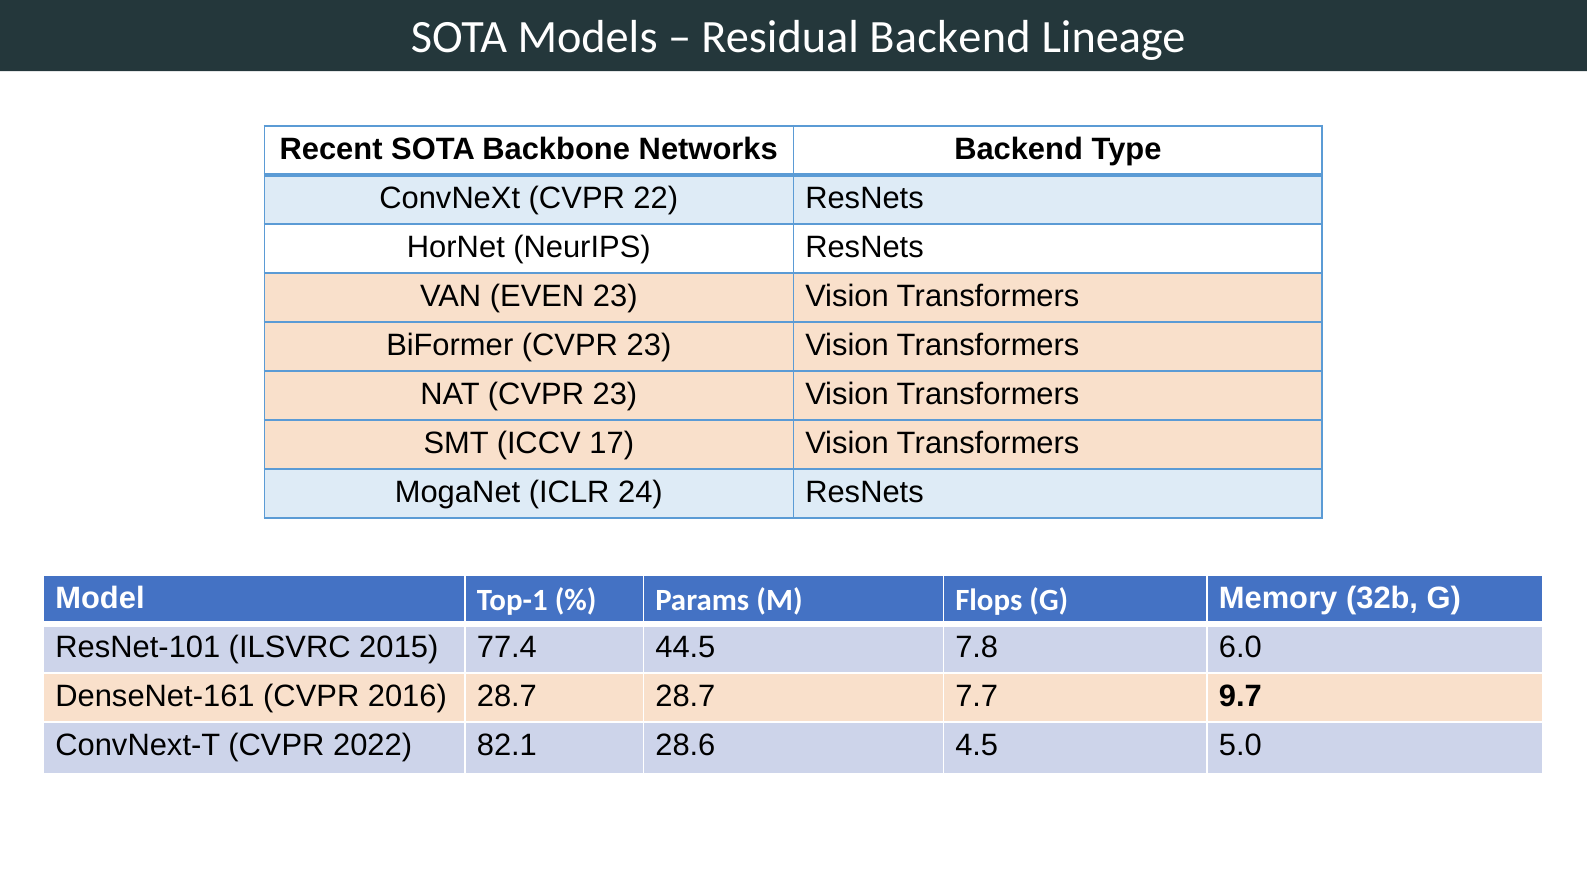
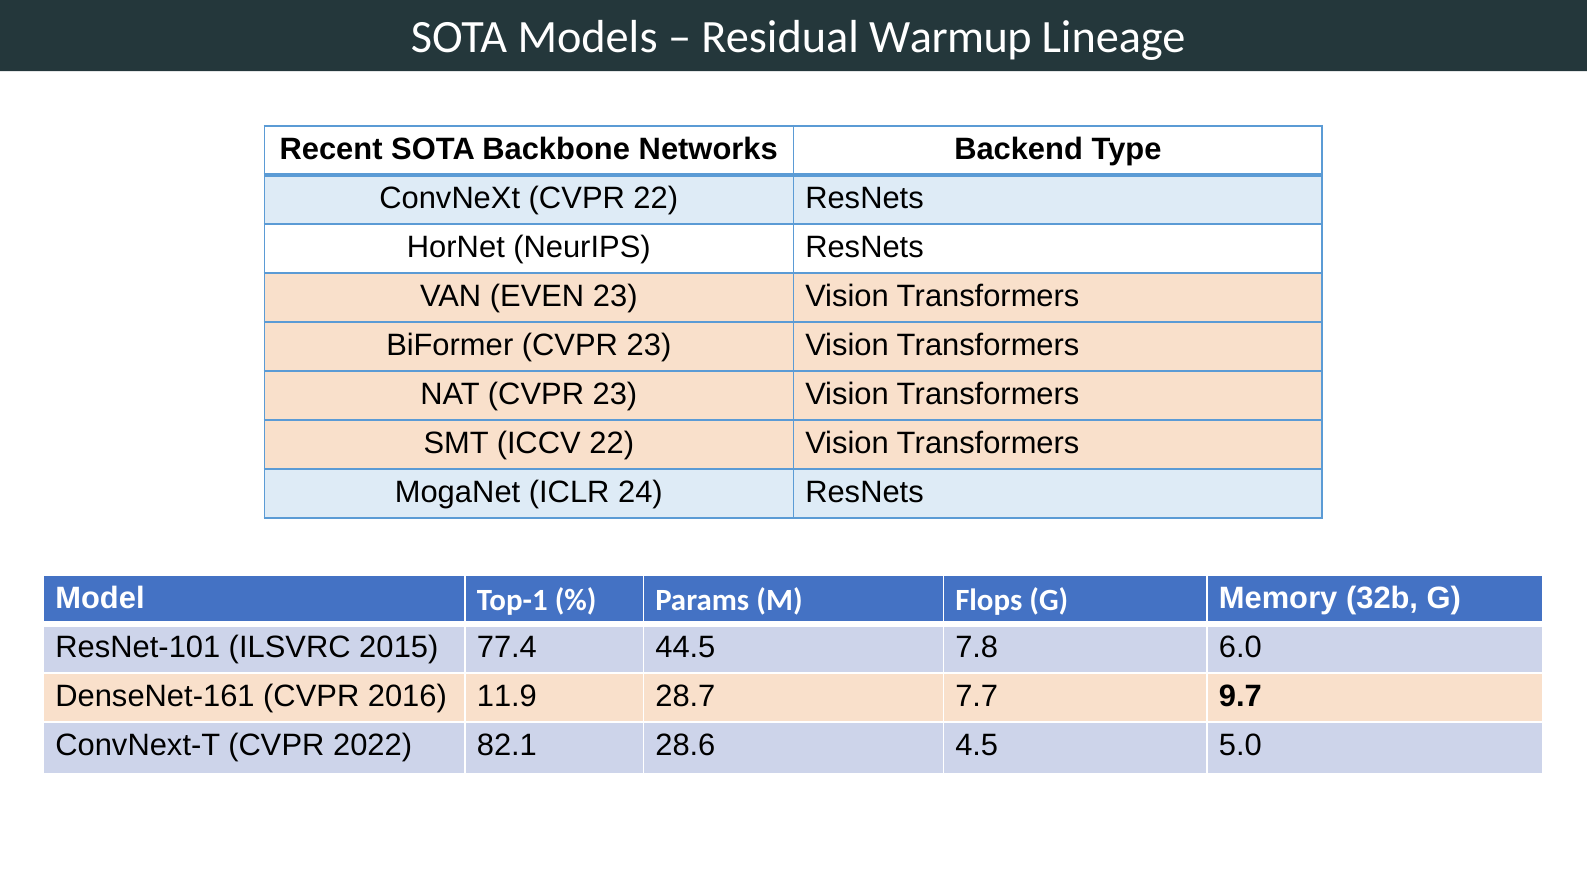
Residual Backend: Backend -> Warmup (950, 37)
ICCV 17: 17 -> 22 (612, 443)
2016 28.7: 28.7 -> 11.9 (507, 697)
